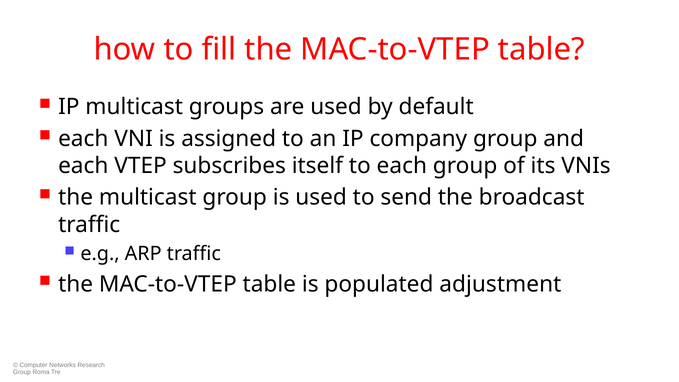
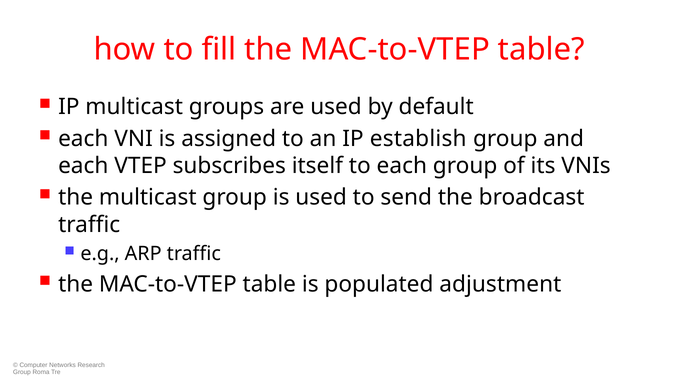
company: company -> establish (418, 139)
